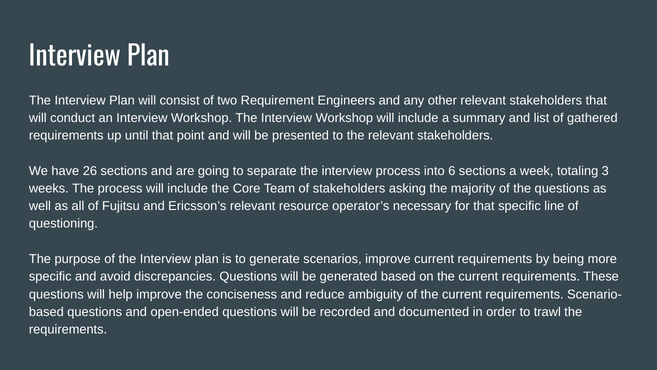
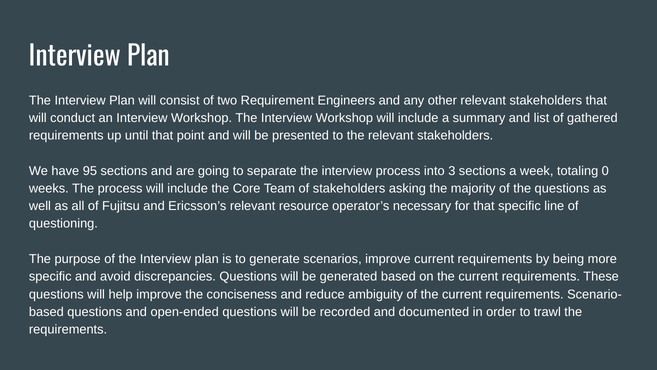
26: 26 -> 95 (90, 171)
6: 6 -> 3 (452, 171)
3: 3 -> 0 (605, 171)
